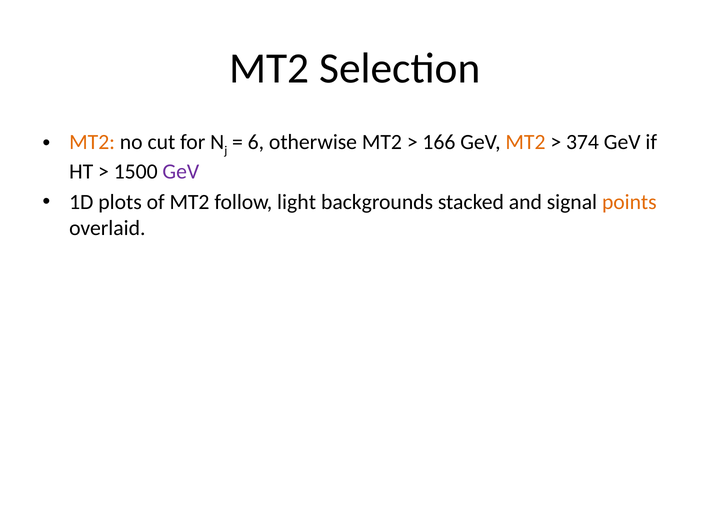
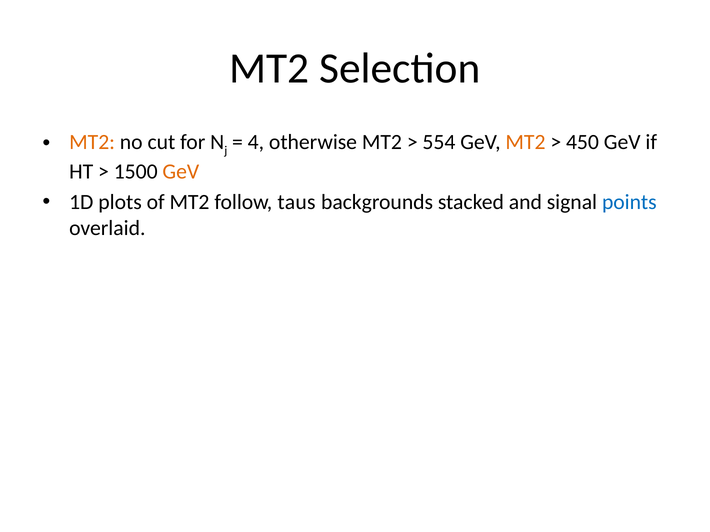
6: 6 -> 4 (256, 142)
166: 166 -> 554 (439, 142)
374: 374 -> 450 (582, 142)
GeV colour: purple -> orange (181, 172)
light: light -> taus (296, 202)
points colour: orange -> blue (629, 202)
